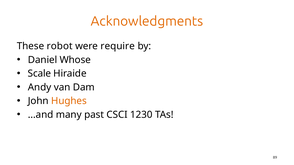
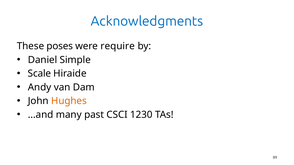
Acknowledgments colour: orange -> blue (147, 21)
robot: robot -> poses (60, 46)
Whose: Whose -> Simple (75, 60)
